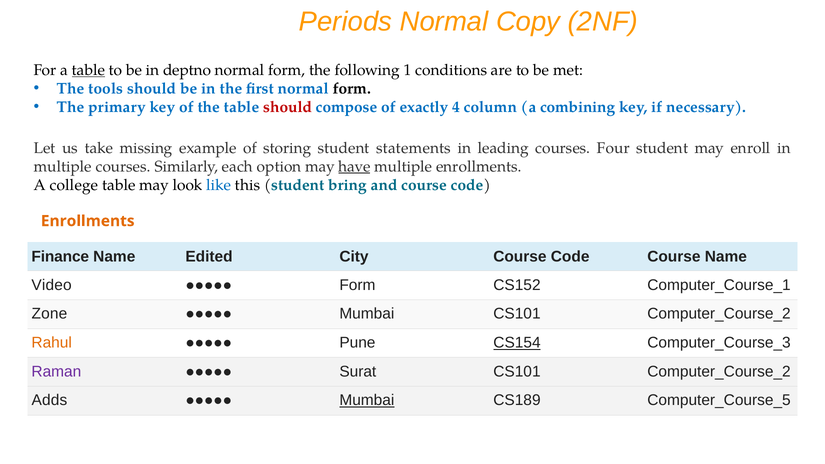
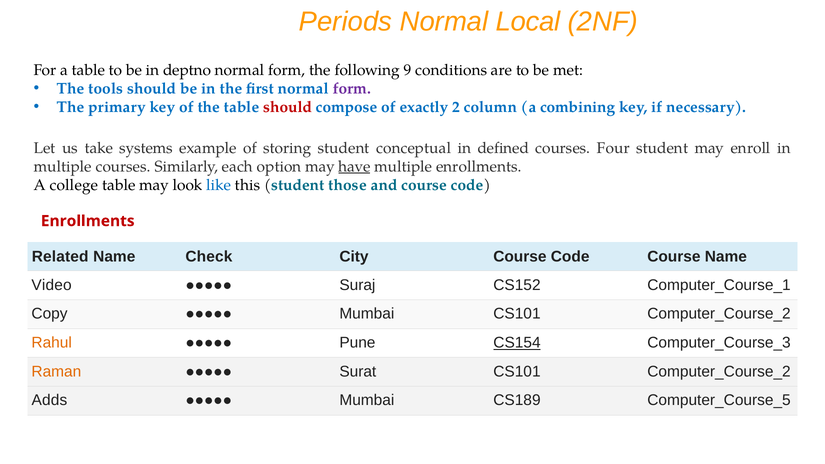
Copy: Copy -> Local (528, 21)
table underline: present -> none (88, 70)
1: 1 -> 9 (408, 70)
form colour: black -> purple (352, 89)
4: 4 -> 2 (456, 107)
missing: missing -> systems (146, 148)
statements: statements -> conceptual (414, 148)
leading: leading -> defined (503, 148)
bring: bring -> those (348, 185)
Enrollments colour: orange -> red (88, 221)
Finance: Finance -> Related (60, 257)
Edited: Edited -> Check (209, 257)
Form: Form -> Suraj (357, 285)
Zone: Zone -> Copy (50, 314)
Raman colour: purple -> orange (56, 372)
Mumbai underline: present -> none (367, 400)
